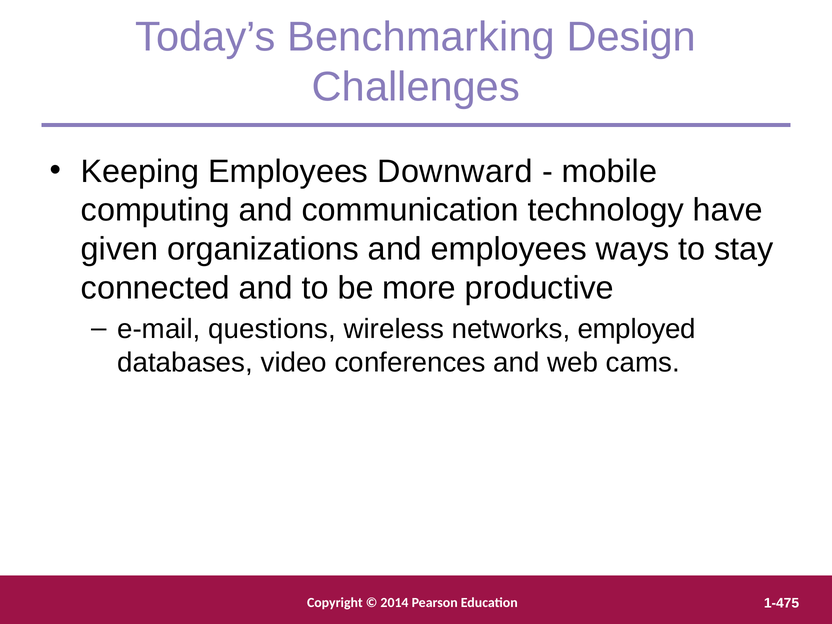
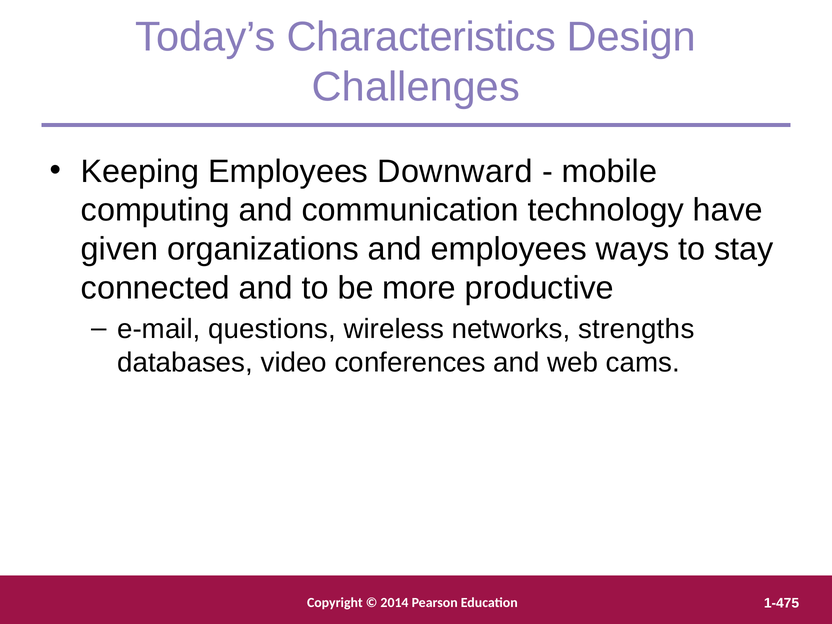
Benchmarking: Benchmarking -> Characteristics (421, 37)
employed: employed -> strengths (636, 329)
